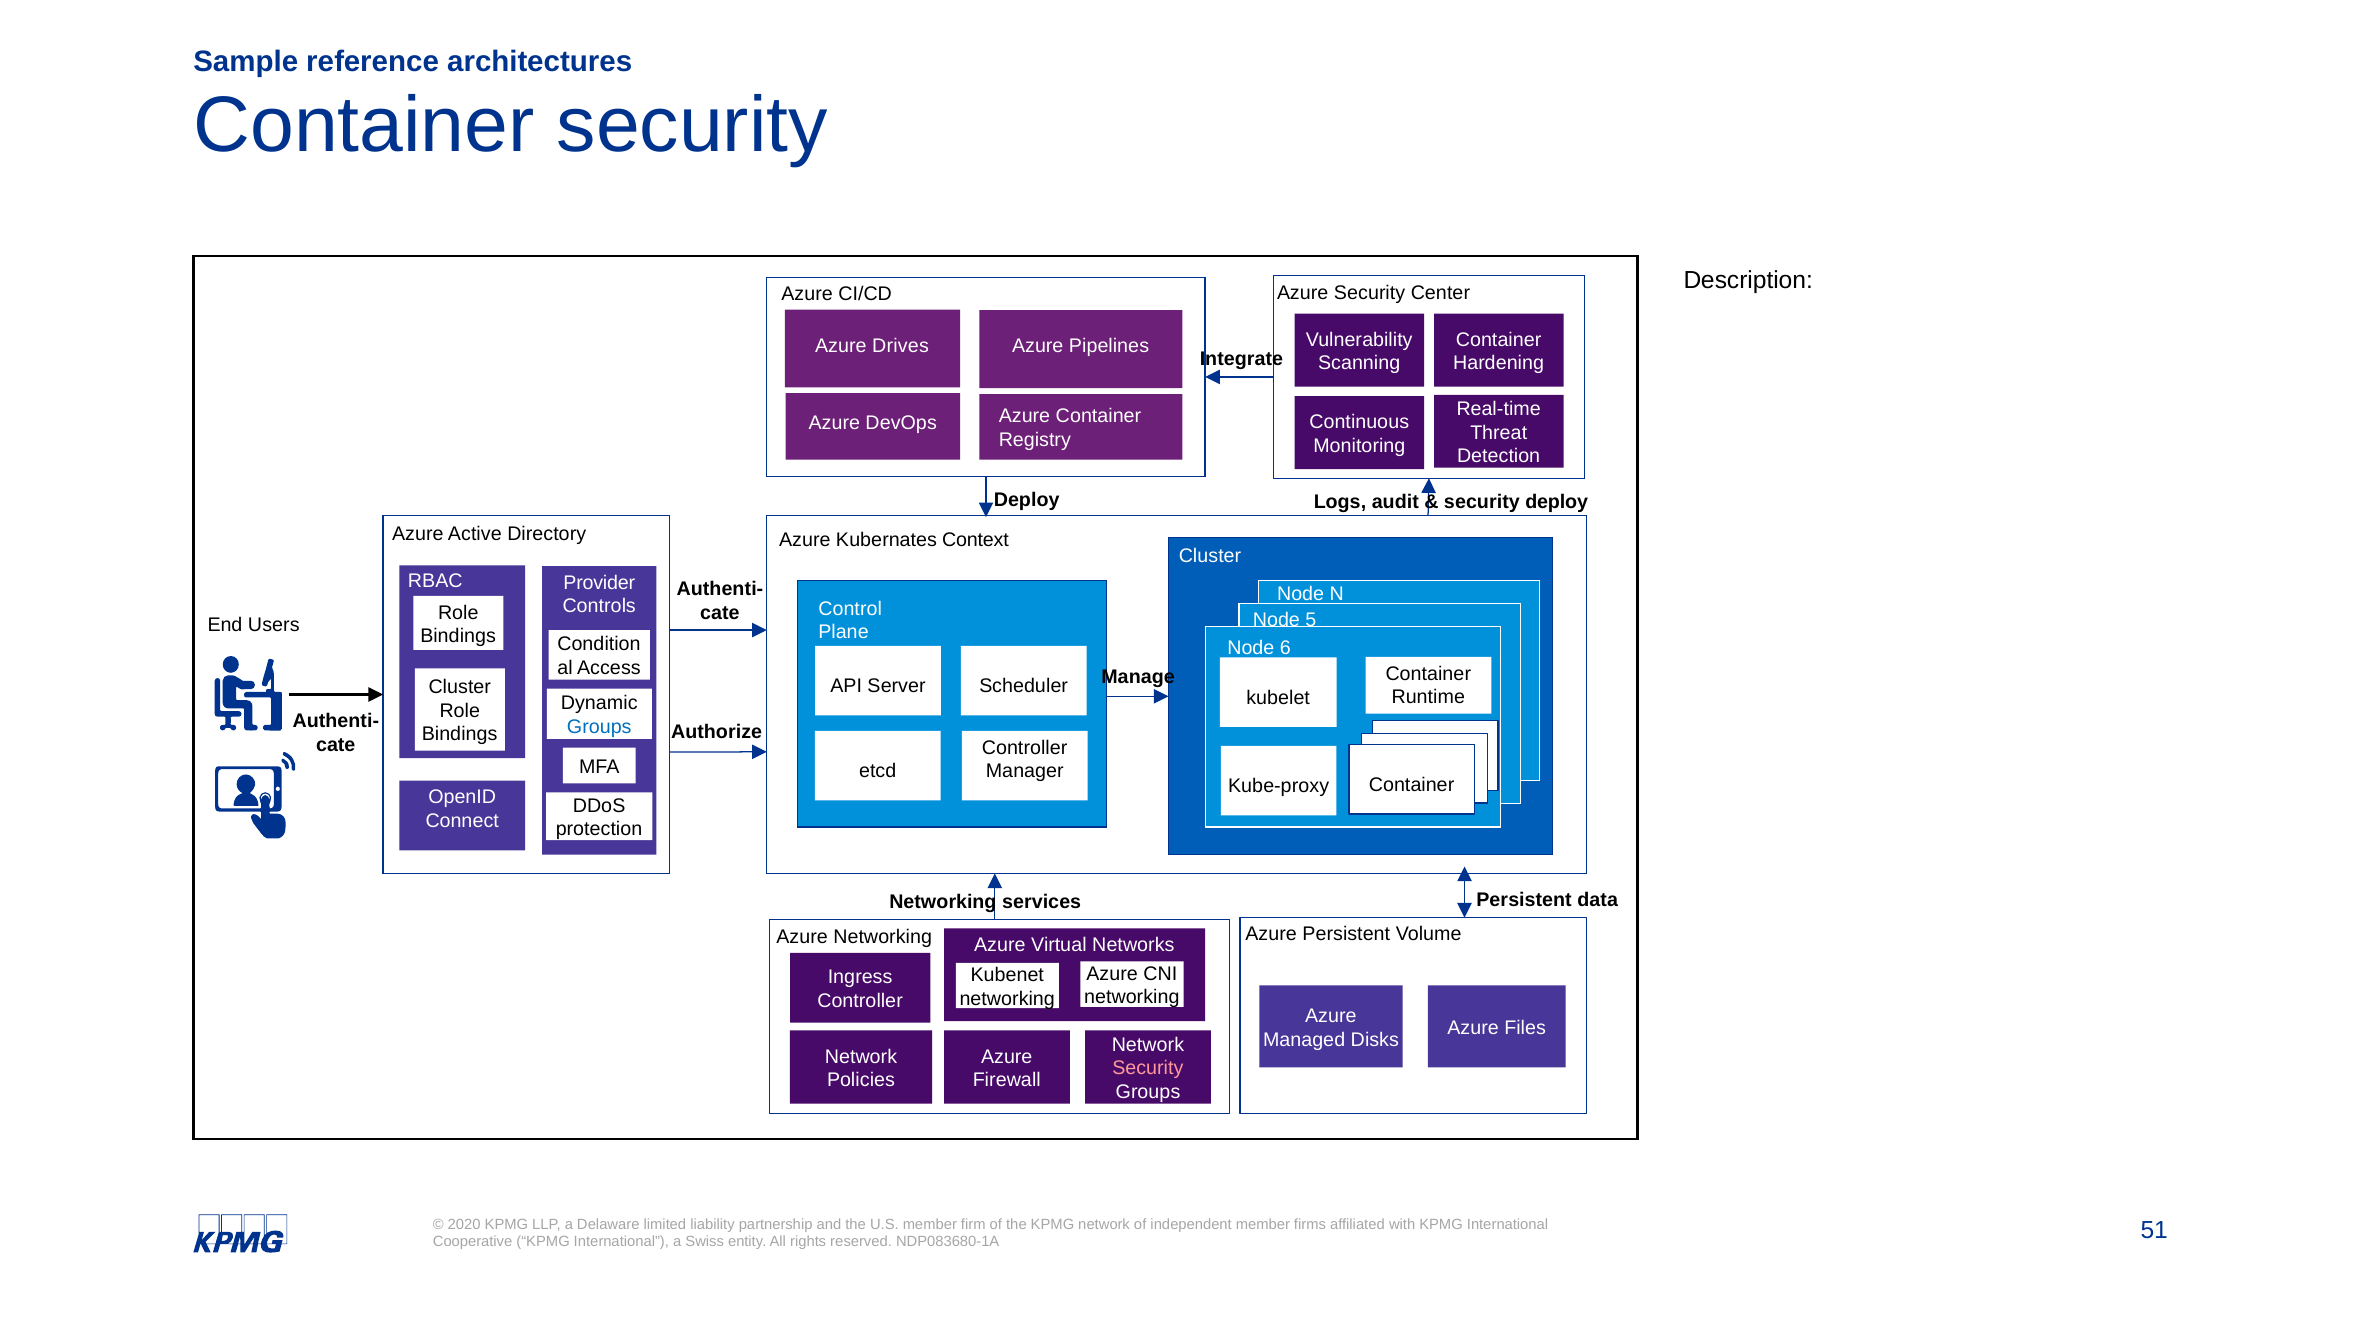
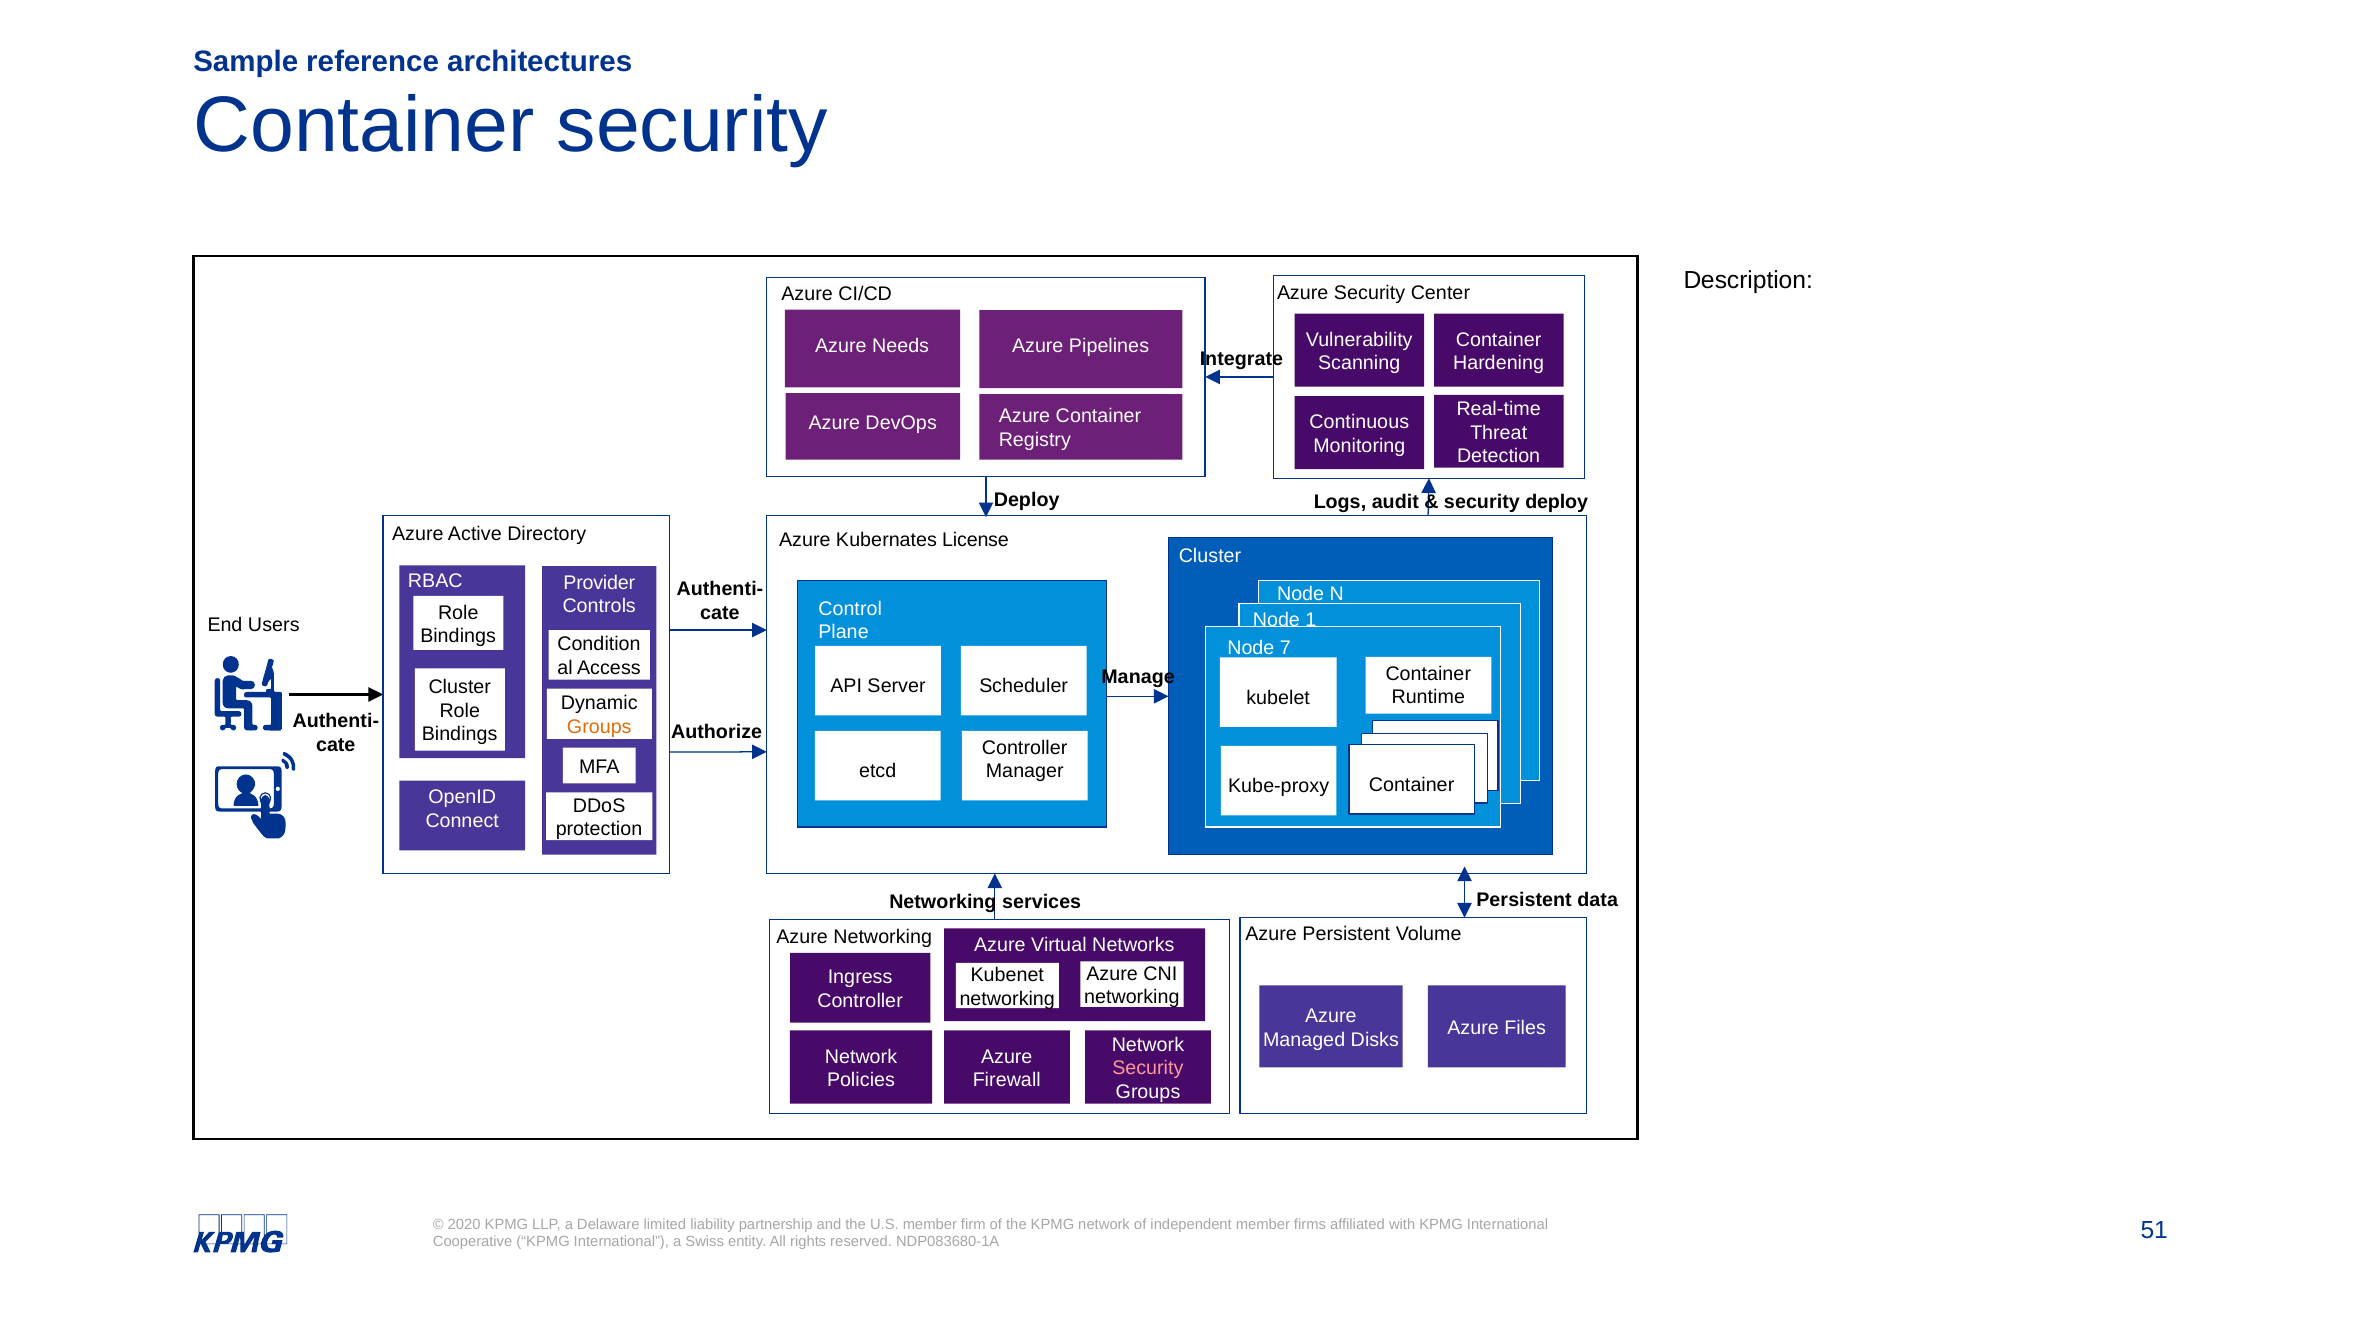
Drives: Drives -> Needs (901, 345)
Context: Context -> License (976, 540)
5: 5 -> 1 (1311, 620)
6: 6 -> 7 (1285, 647)
Groups colour: blue -> orange (599, 727)
